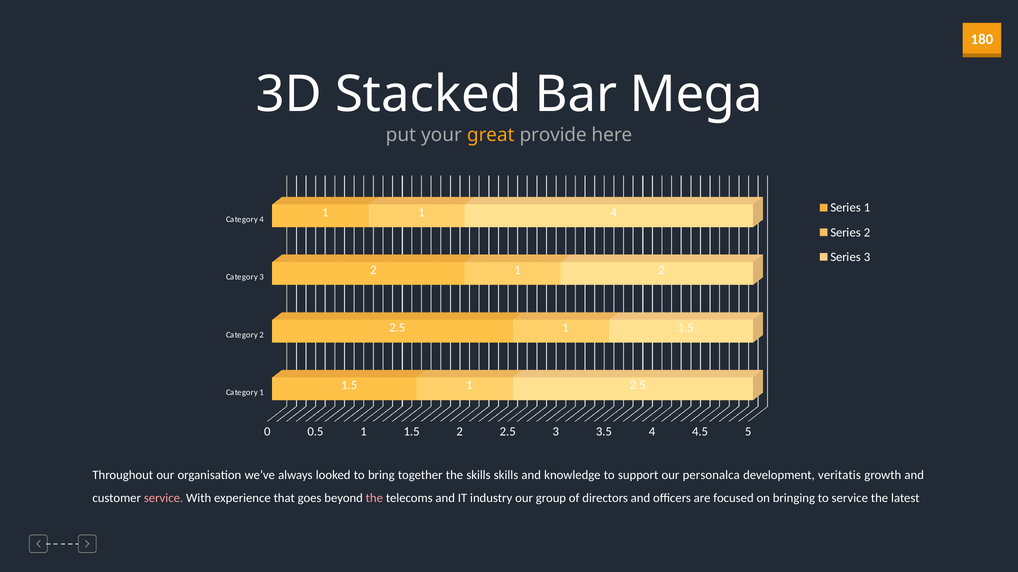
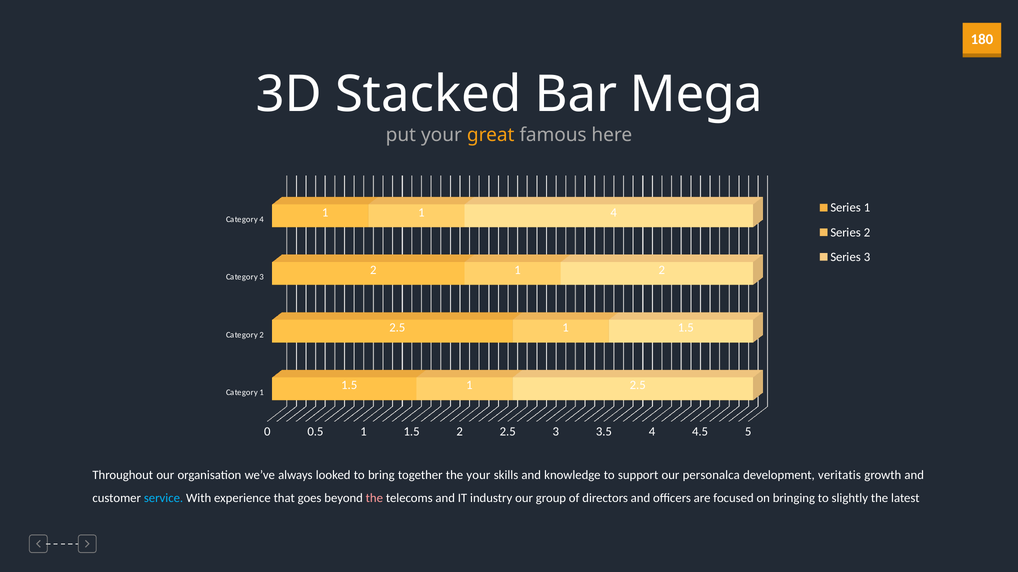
provide: provide -> famous (553, 135)
the skills: skills -> your (478, 476)
service colour: pink -> light blue (164, 498)
to service: service -> slightly (850, 498)
